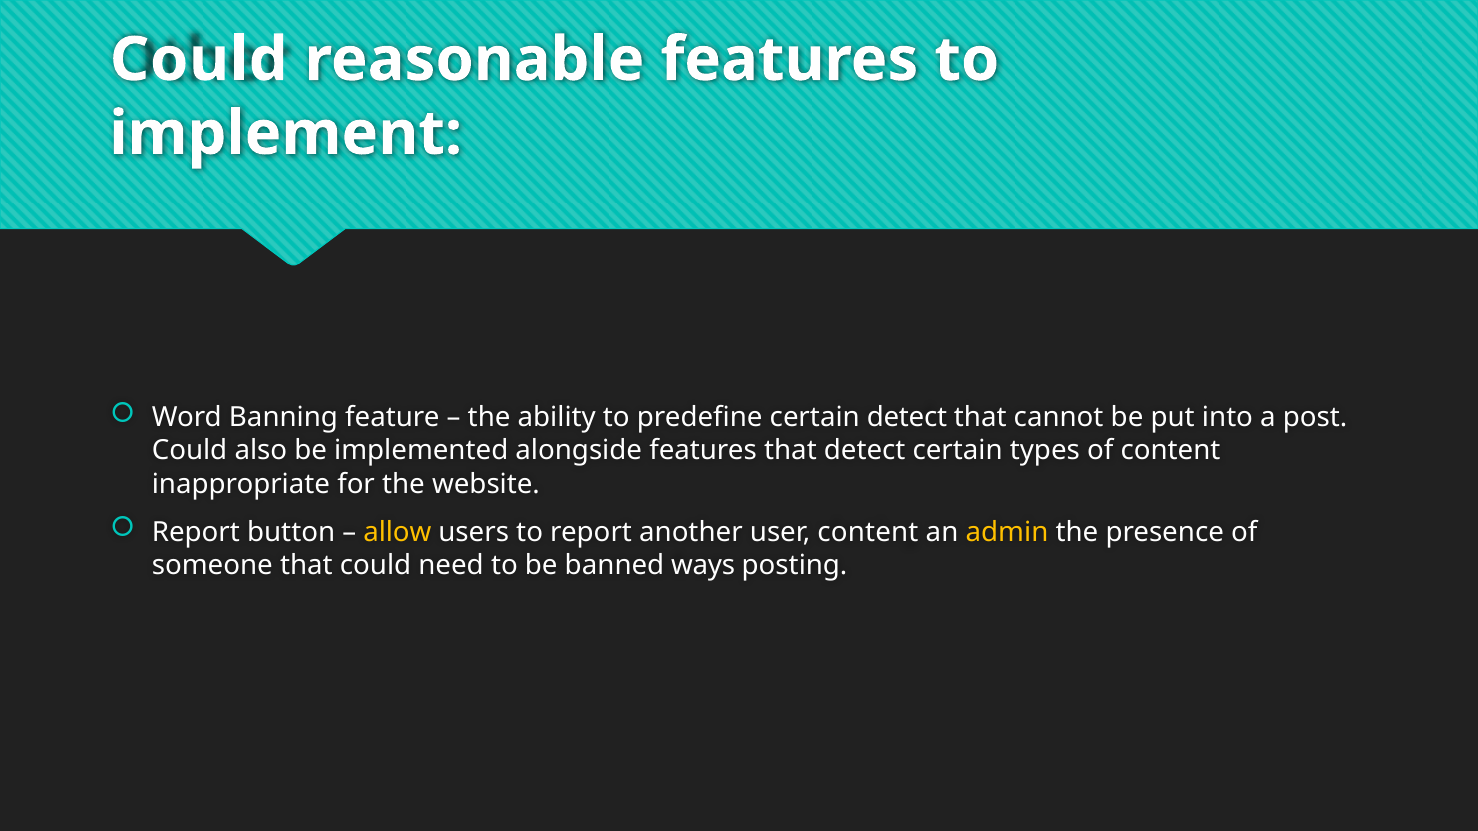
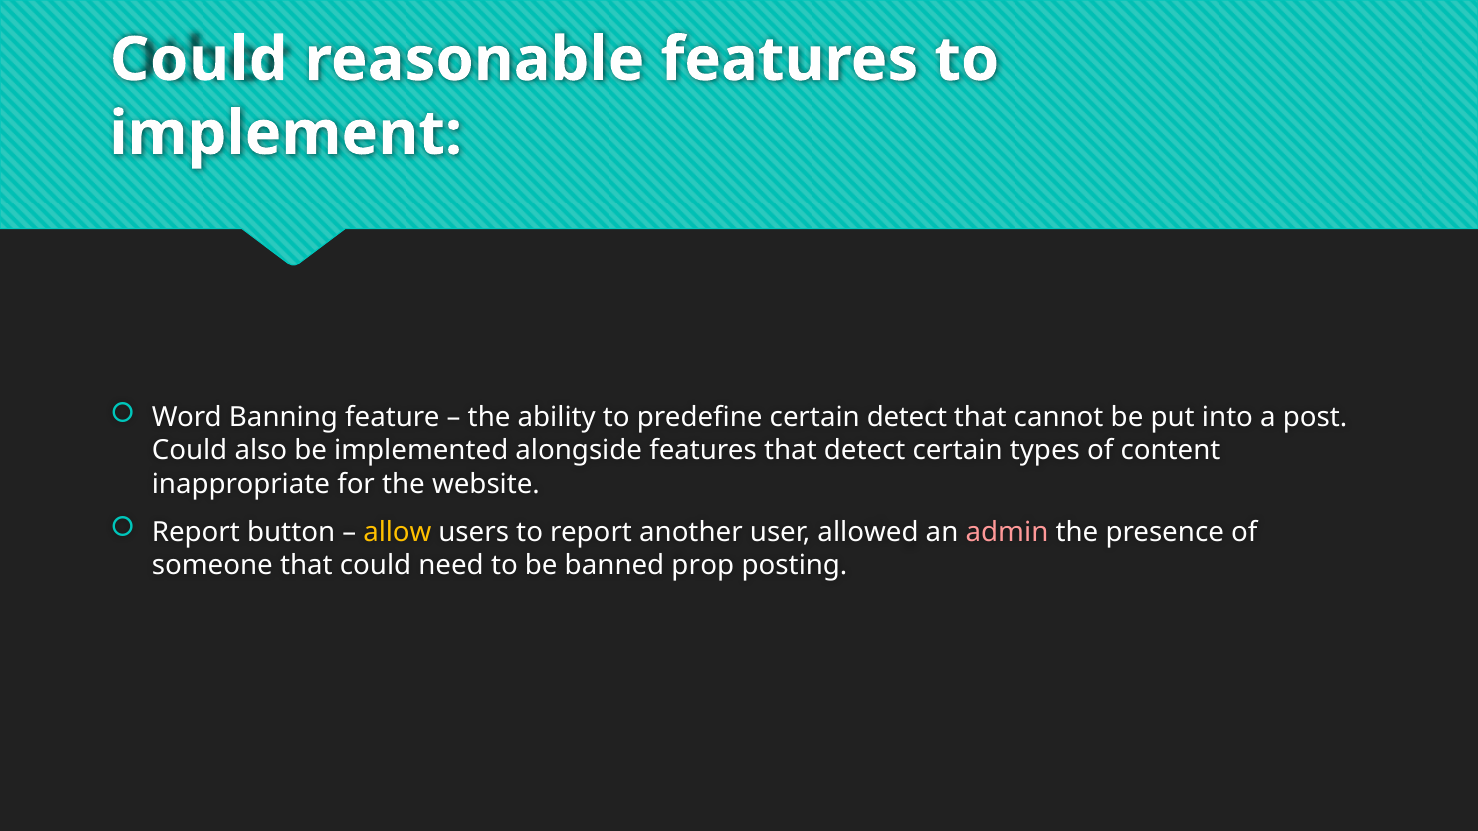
user content: content -> allowed (868, 532)
admin colour: yellow -> pink (1007, 532)
ways: ways -> prop (703, 566)
